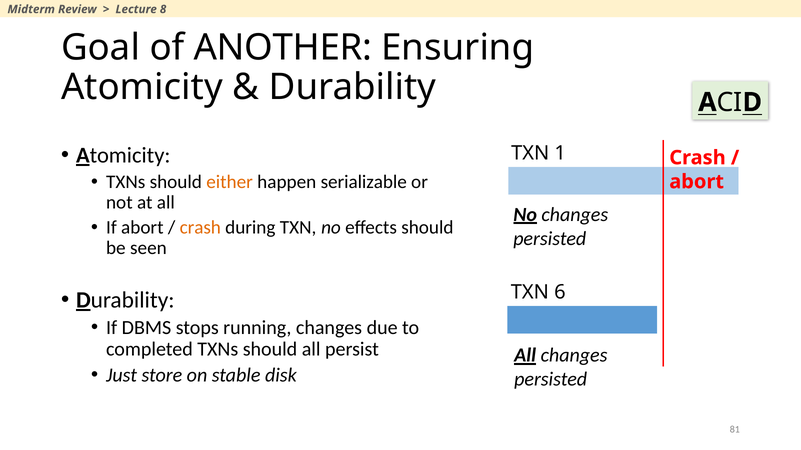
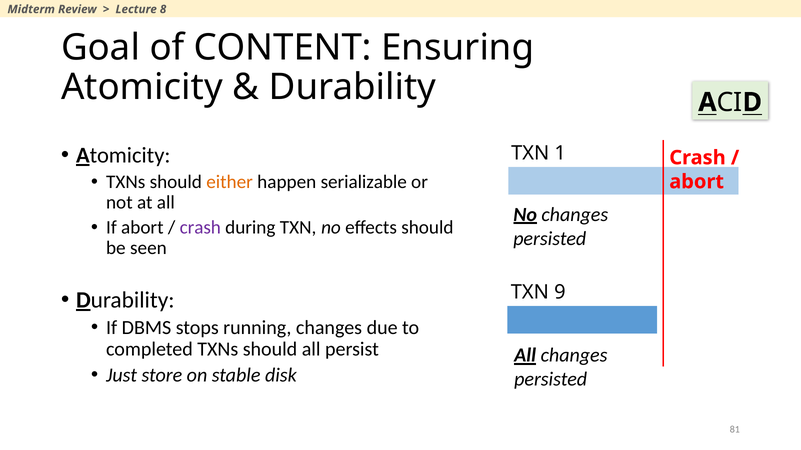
ANOTHER: ANOTHER -> CONTENT (283, 47)
crash colour: orange -> purple (200, 228)
6: 6 -> 9 (560, 292)
